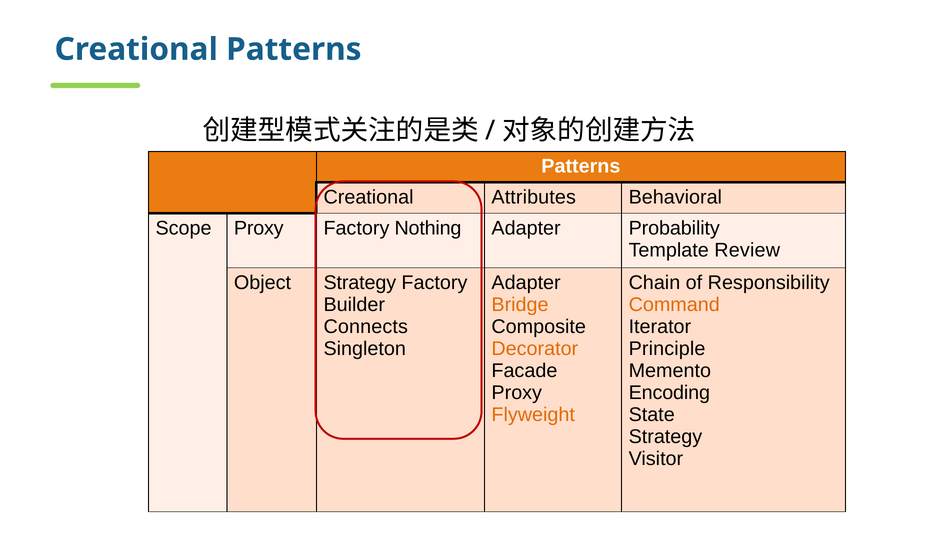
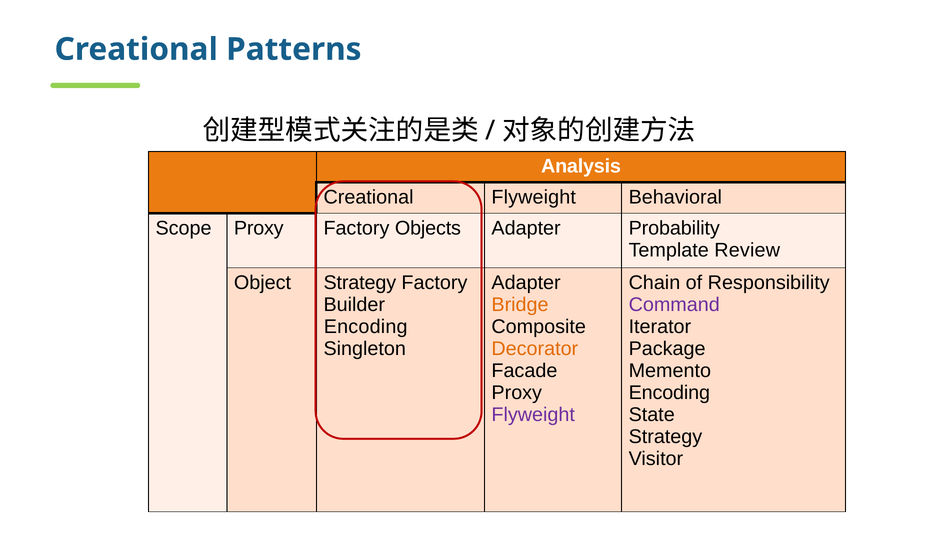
Patterns: Patterns -> Analysis (581, 166)
Creational Attributes: Attributes -> Flyweight (534, 197)
Nothing: Nothing -> Objects (428, 228)
Command colour: orange -> purple (674, 305)
Connects: Connects -> Encoding (366, 327)
Principle: Principle -> Package (667, 349)
Flyweight colour: orange -> purple (533, 415)
